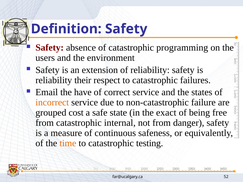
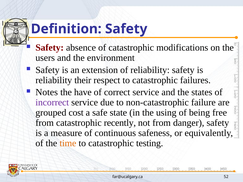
programming: programming -> modifications (182, 48)
Email: Email -> Notes (47, 92)
incorrect colour: orange -> purple (52, 103)
exact: exact -> using (166, 113)
internal: internal -> recently (120, 123)
